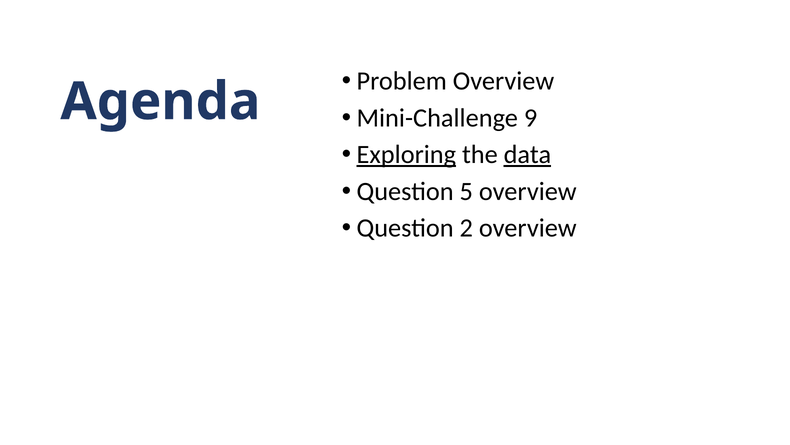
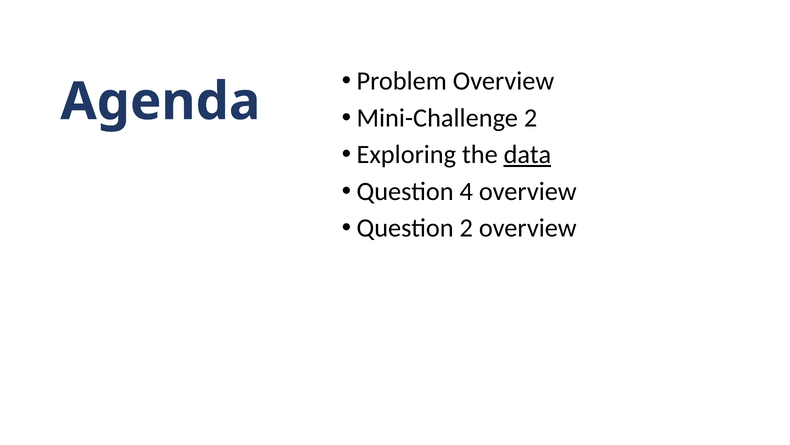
Mini-Challenge 9: 9 -> 2 (531, 118)
Exploring underline: present -> none (406, 154)
5: 5 -> 4 (466, 191)
